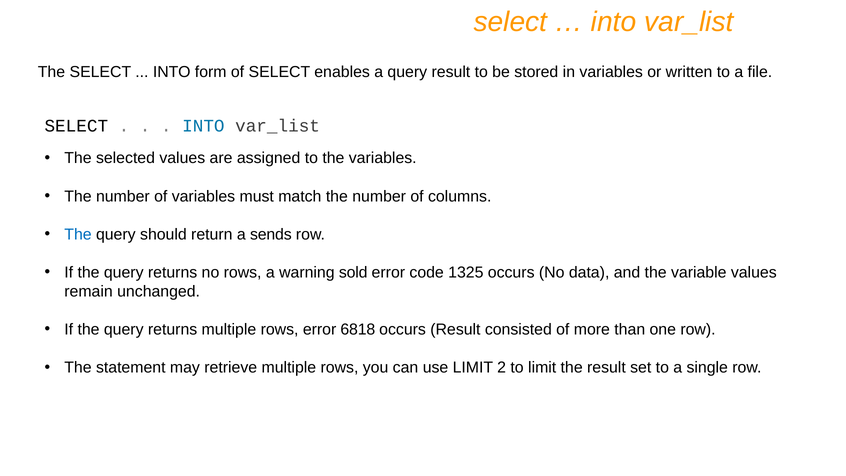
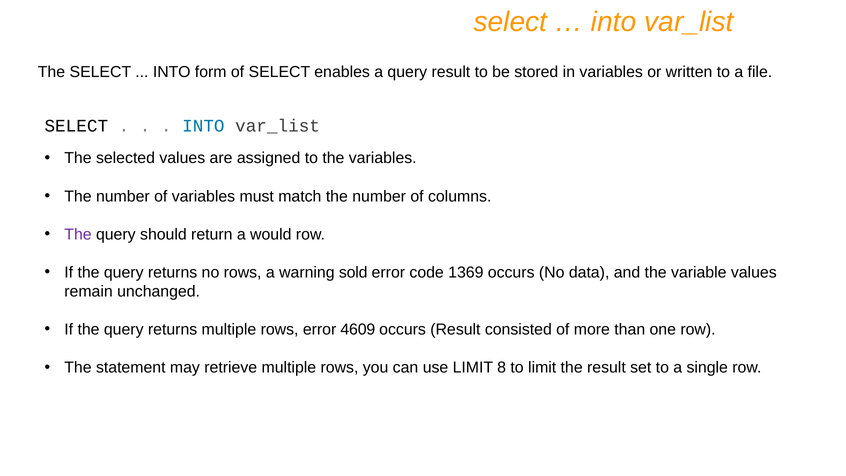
The colour: blue -> purple (78, 234)
sends: sends -> would (271, 234)
1325: 1325 -> 1369 (466, 272)
6818: 6818 -> 4609 (358, 329)
2: 2 -> 8 (502, 368)
